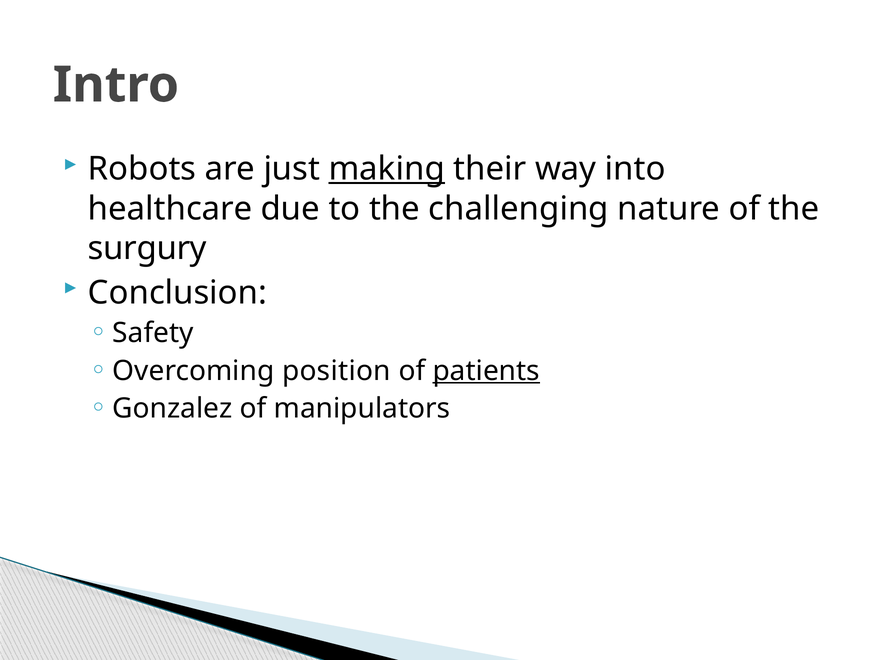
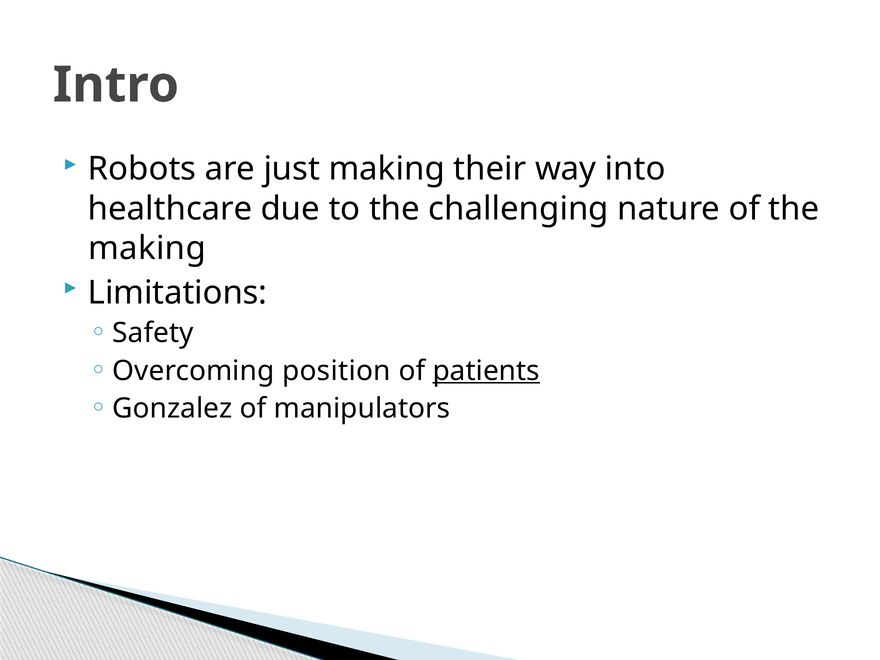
making underline: present -> none (387, 169)
surgury: surgury -> making (147, 248)
Conclusion: Conclusion -> Limitations (178, 293)
